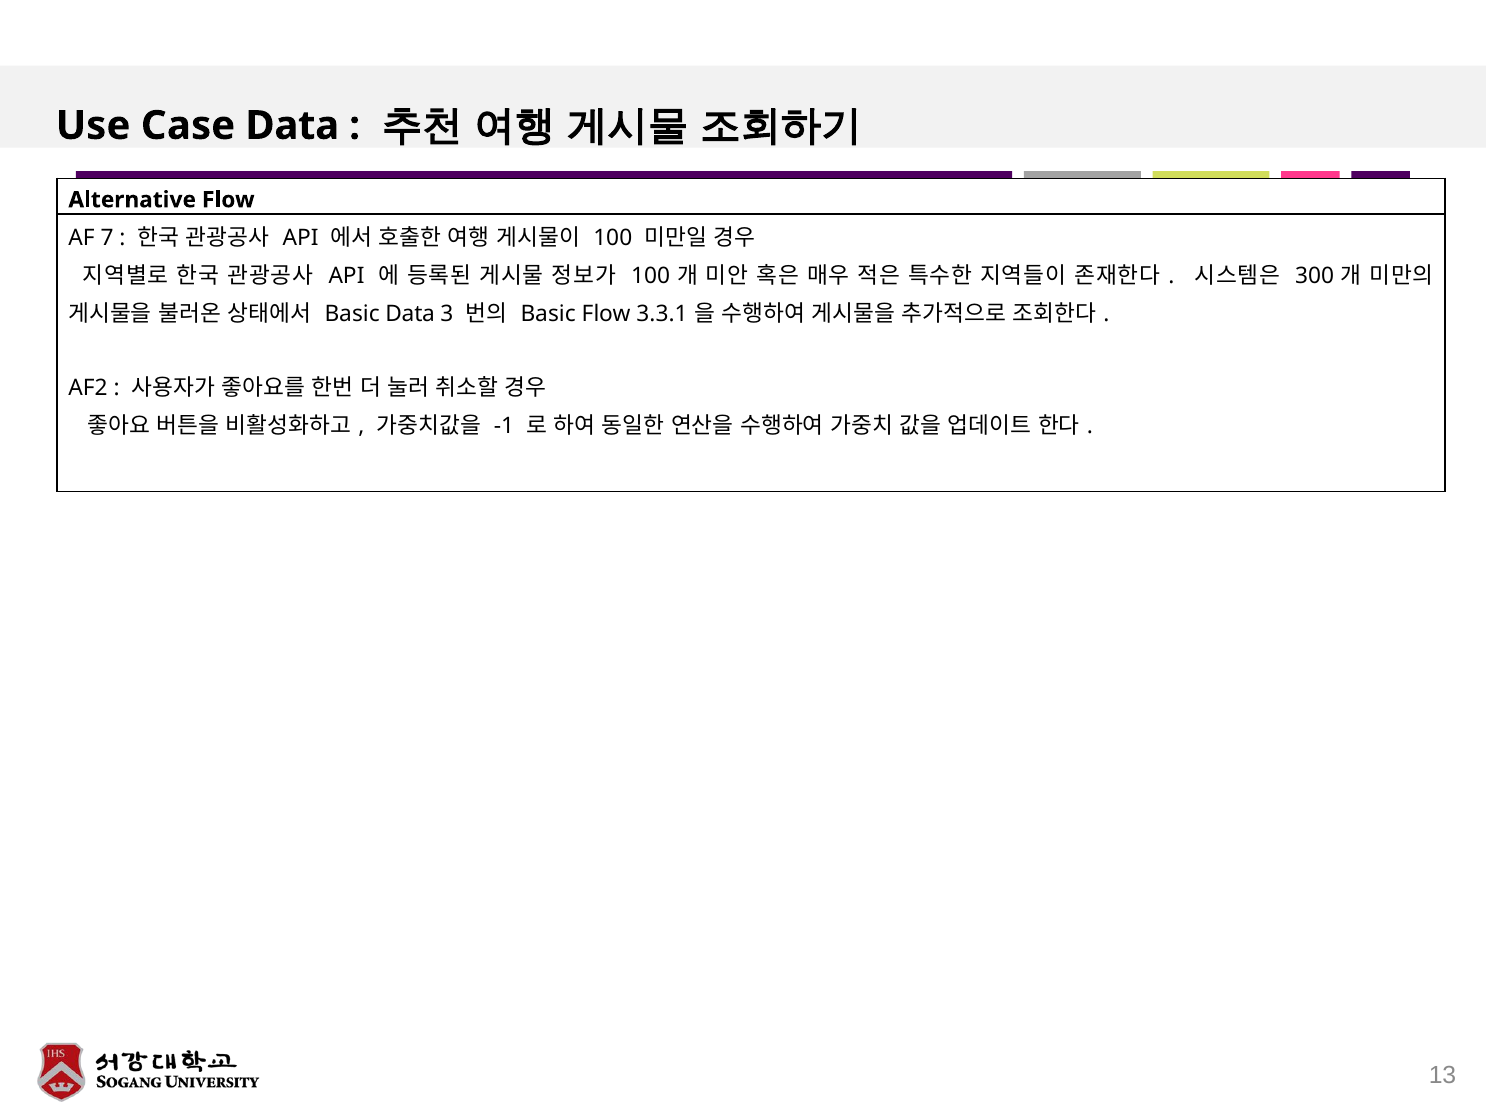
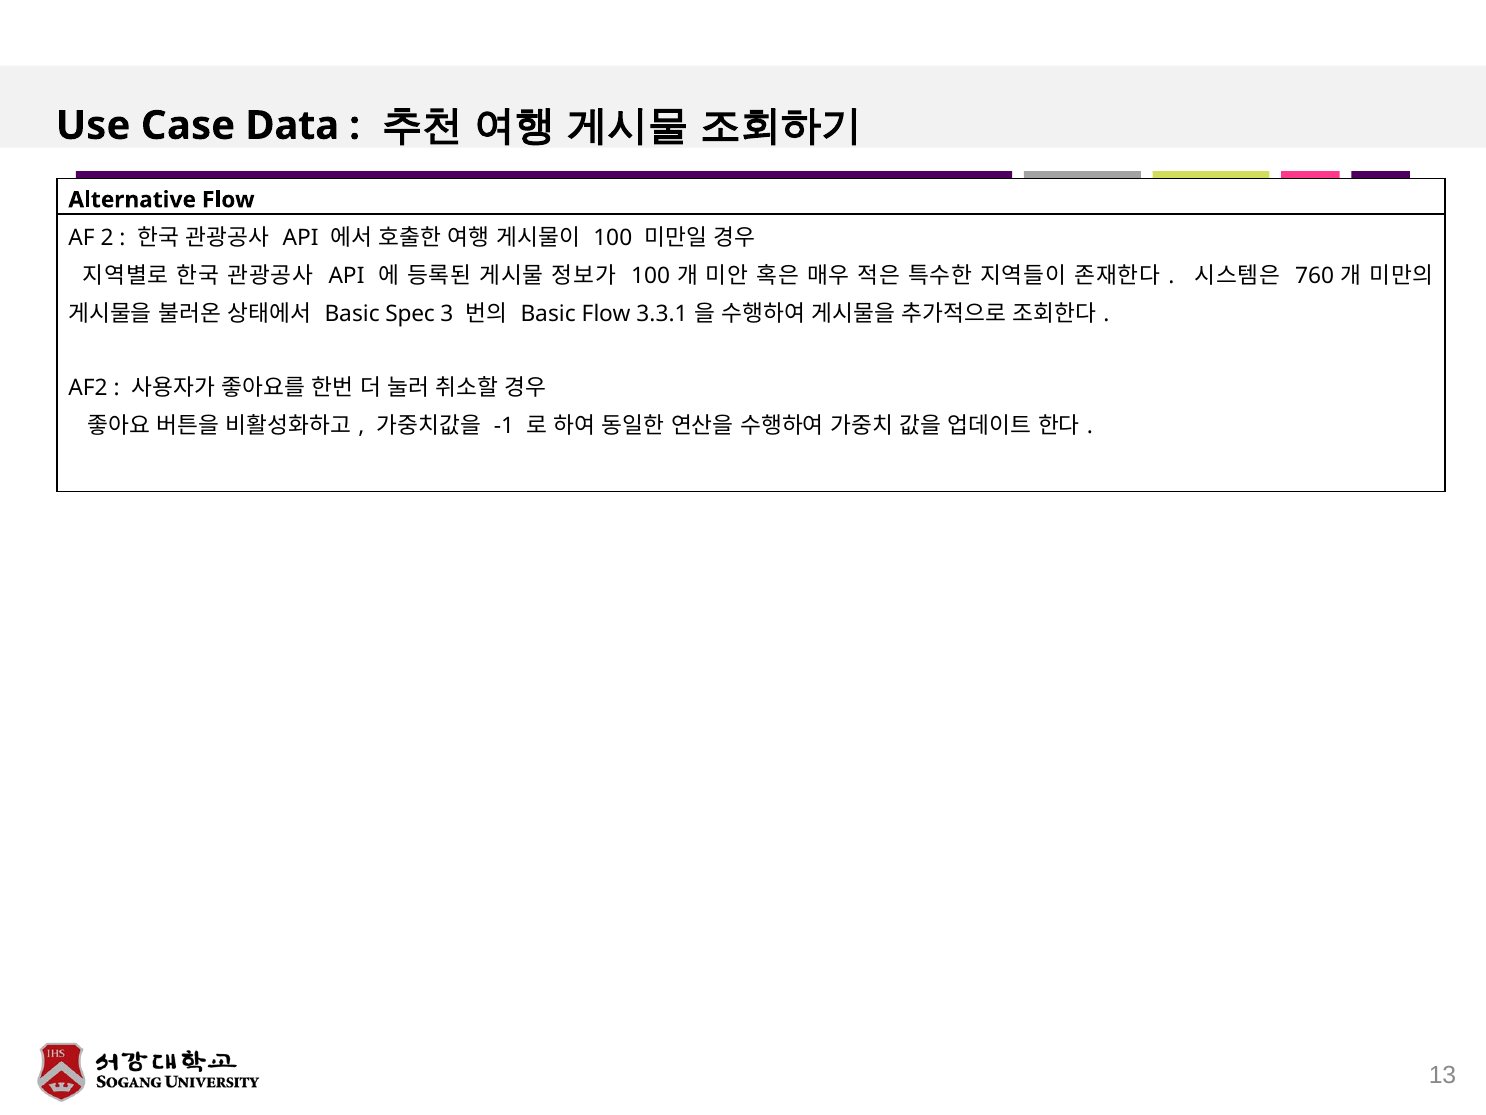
7: 7 -> 2 (107, 238)
300: 300 -> 760 (1315, 276)
Basic Data: Data -> Spec (410, 314)
